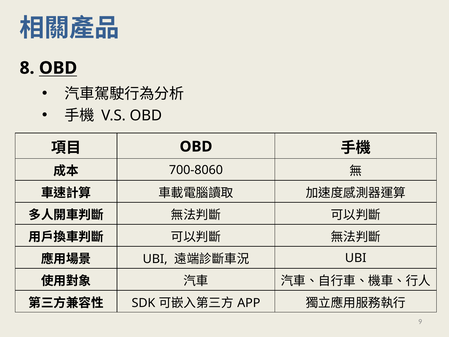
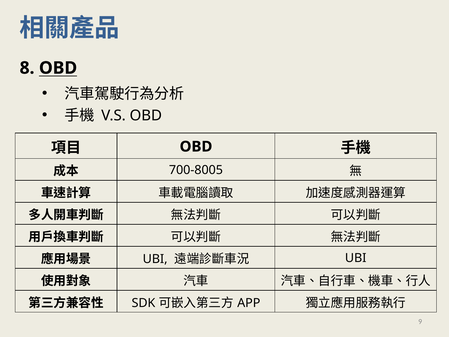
700-8060: 700-8060 -> 700-8005 (196, 170)
